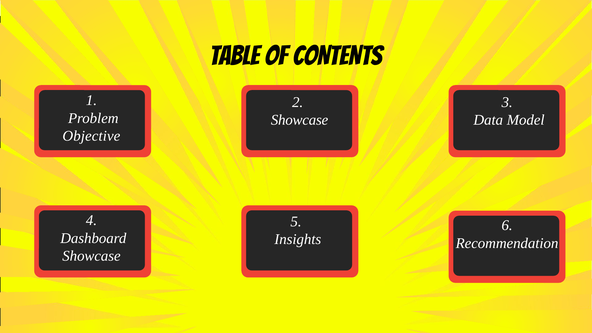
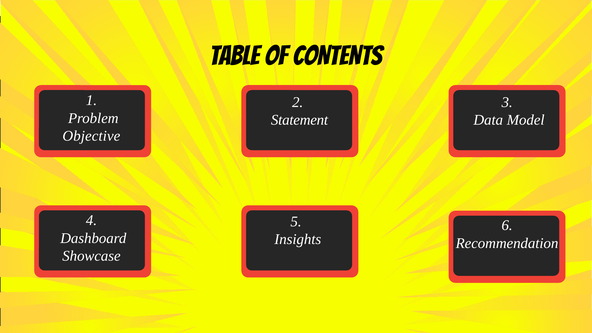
Showcase: Showcase -> Statement (300, 120)
